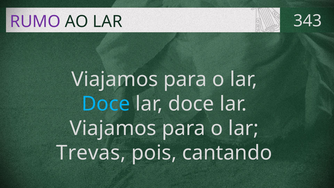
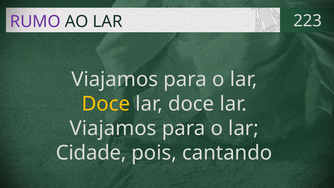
343: 343 -> 223 (308, 21)
Doce colour: light blue -> yellow (106, 104)
Trevas: Trevas -> Cidade (91, 153)
